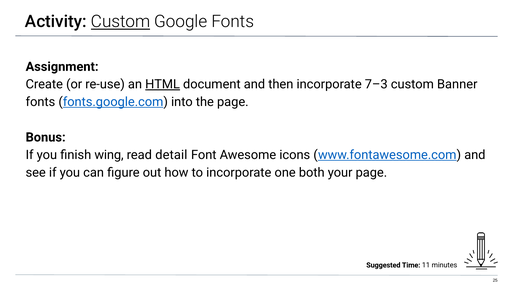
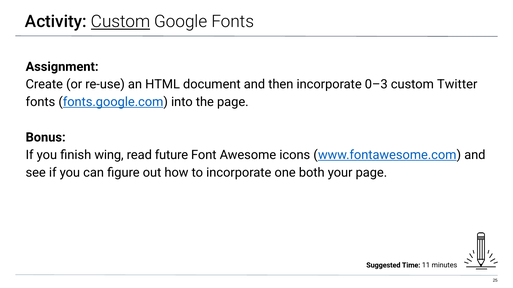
HTML underline: present -> none (163, 84)
7–3: 7–3 -> 0–3 (376, 84)
Banner: Banner -> Twitter (457, 84)
detail: detail -> future (171, 155)
